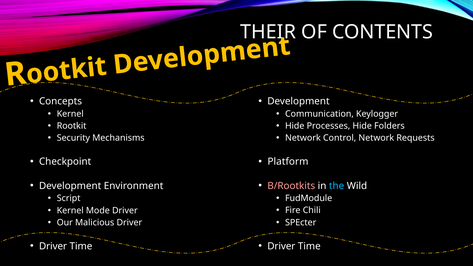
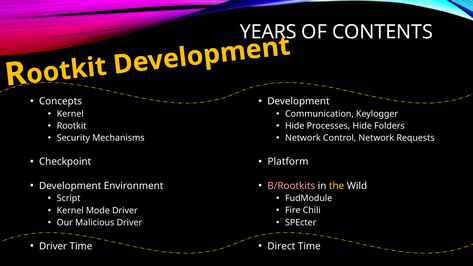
THEIR: THEIR -> YEARS (268, 32)
the colour: light blue -> yellow (337, 186)
Driver: Driver -> Direct (281, 246)
